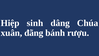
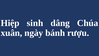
đãng: đãng -> ngày (34, 33)
